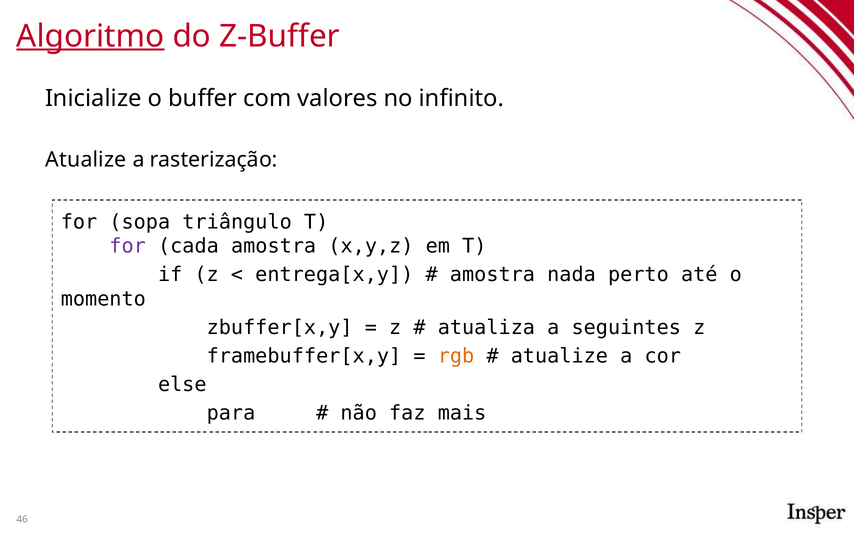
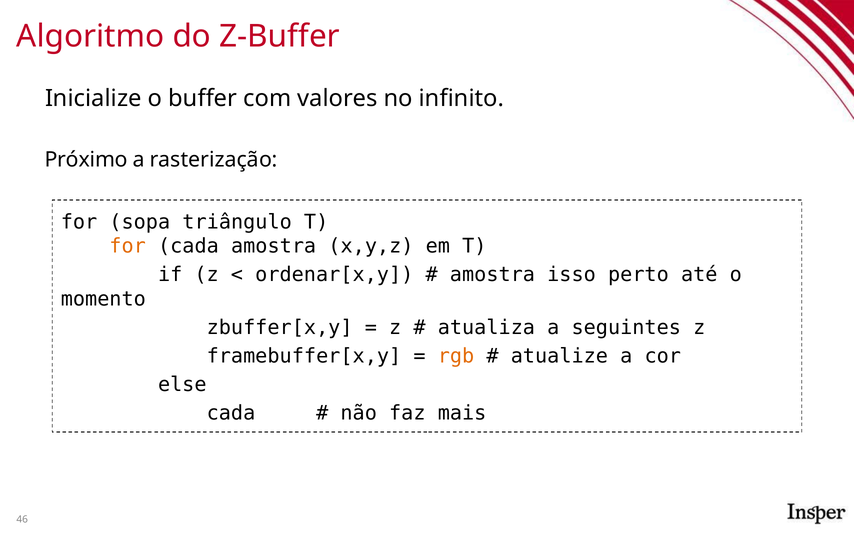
Algoritmo underline: present -> none (90, 36)
Atualize: Atualize -> Próximo (86, 160)
for colour: purple -> orange (128, 246)
entrega[x,y: entrega[x,y -> ordenar[x,y (334, 275)
nada: nada -> isso (572, 275)
para: para -> cada (231, 413)
